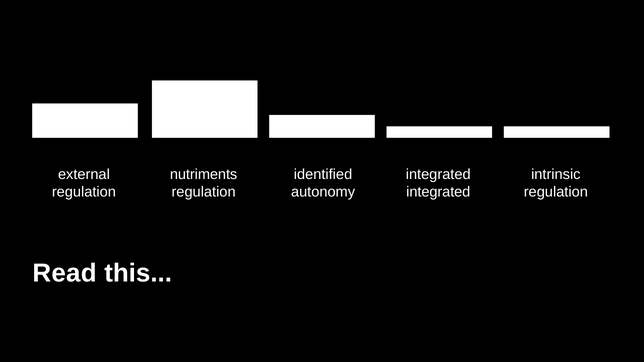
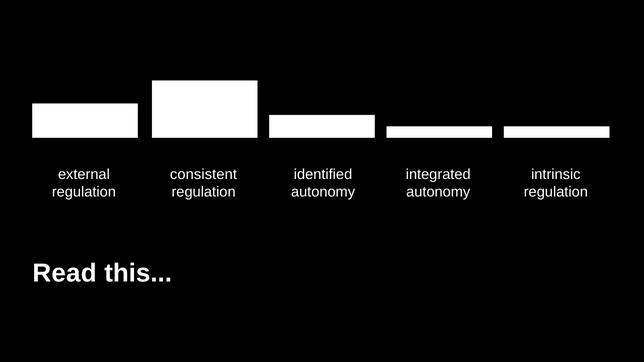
nutriments: nutriments -> consistent (203, 175)
integrated: integrated -> autonomy (438, 192)
